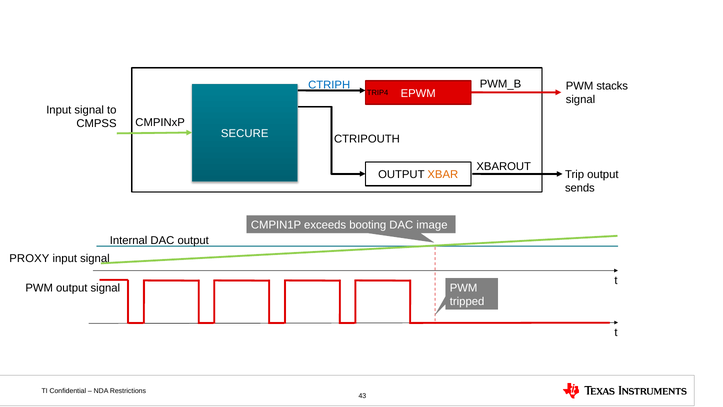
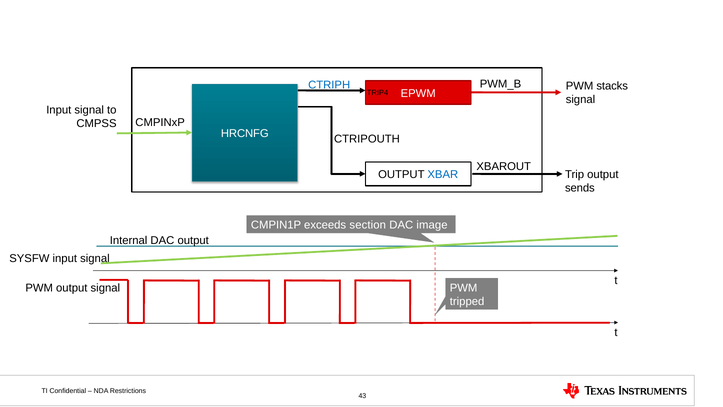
SECURE: SECURE -> HRCNFG (245, 133)
XBAR colour: orange -> blue (443, 175)
booting: booting -> section (368, 225)
PROXY: PROXY -> SYSFW (29, 258)
